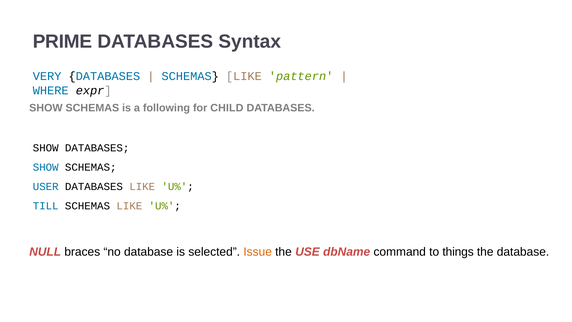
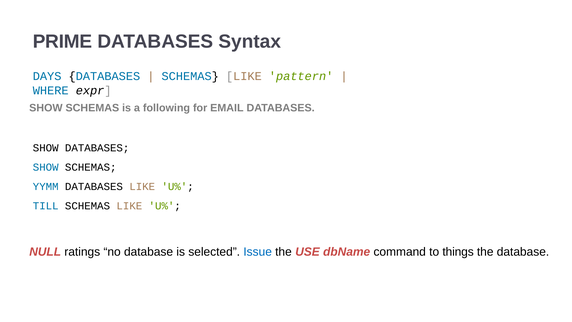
VERY: VERY -> DAYS (47, 76)
CHILD: CHILD -> EMAIL (227, 108)
USER: USER -> YYMM (46, 187)
braces: braces -> ratings (82, 252)
Issue colour: orange -> blue (258, 252)
